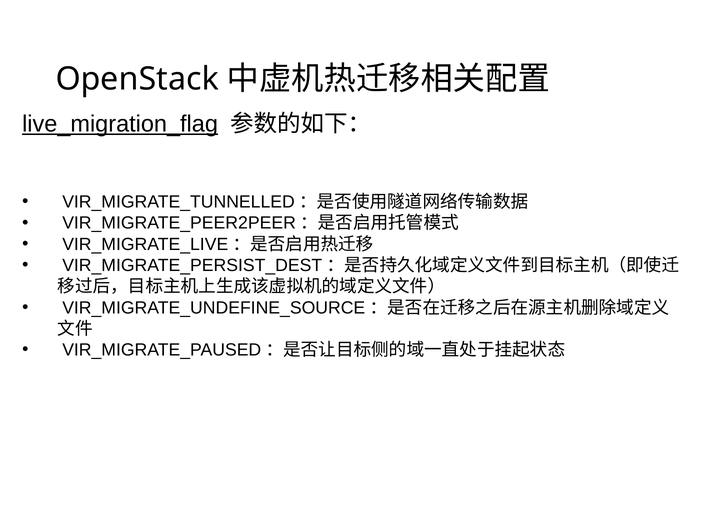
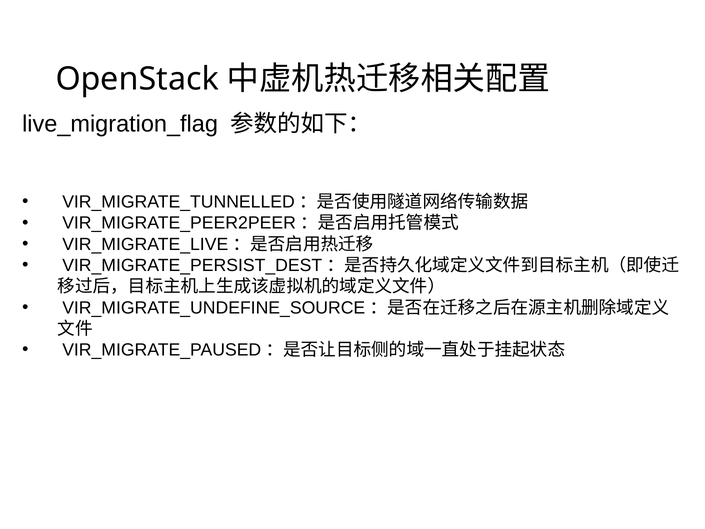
live_migration_flag underline: present -> none (120, 124)
